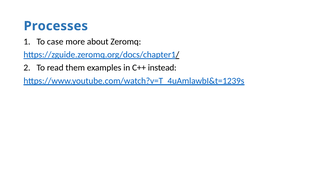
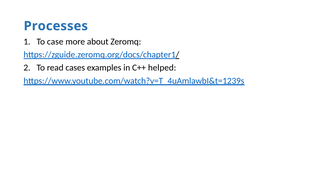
them: them -> cases (75, 68)
instead: instead -> helped (162, 68)
